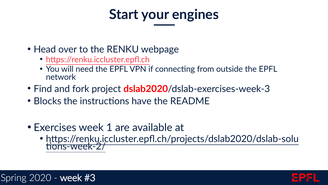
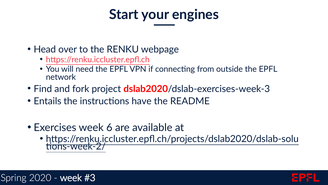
Blocks: Blocks -> Entails (48, 101)
1: 1 -> 6 (109, 127)
